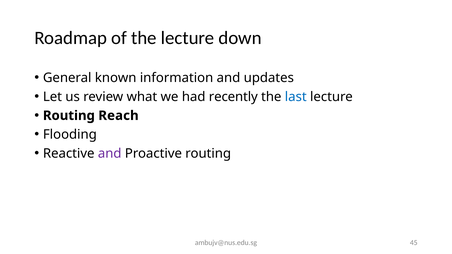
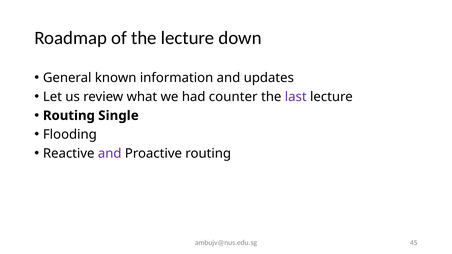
recently: recently -> counter (233, 97)
last colour: blue -> purple (296, 97)
Reach: Reach -> Single (118, 116)
